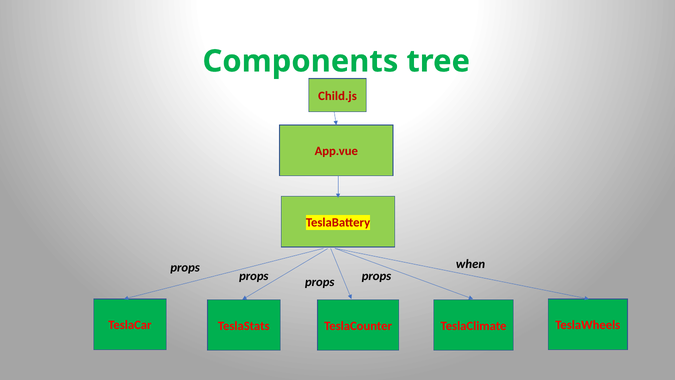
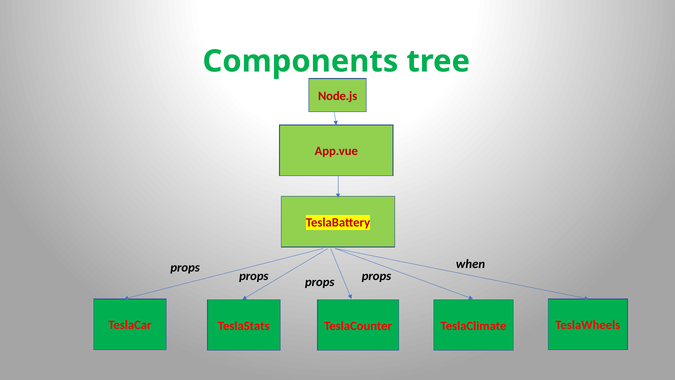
Child.js: Child.js -> Node.js (338, 96)
